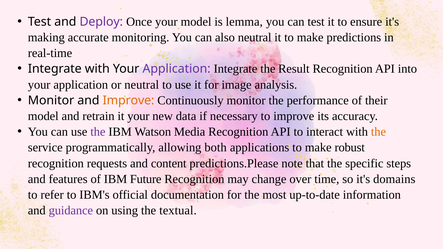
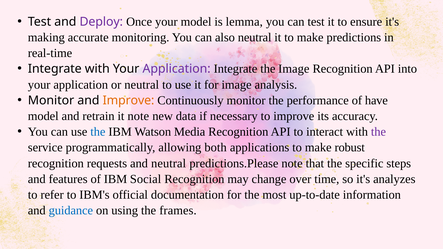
the Result: Result -> Image (294, 69)
their: their -> have (376, 100)
it your: your -> note (138, 116)
the colour: purple -> blue (98, 132)
the colour: orange -> purple (378, 132)
and content: content -> neutral (169, 163)
Future: Future -> Social (146, 179)
domains: domains -> analyzes (394, 179)
guidance colour: purple -> blue (71, 211)
textual: textual -> frames (178, 211)
